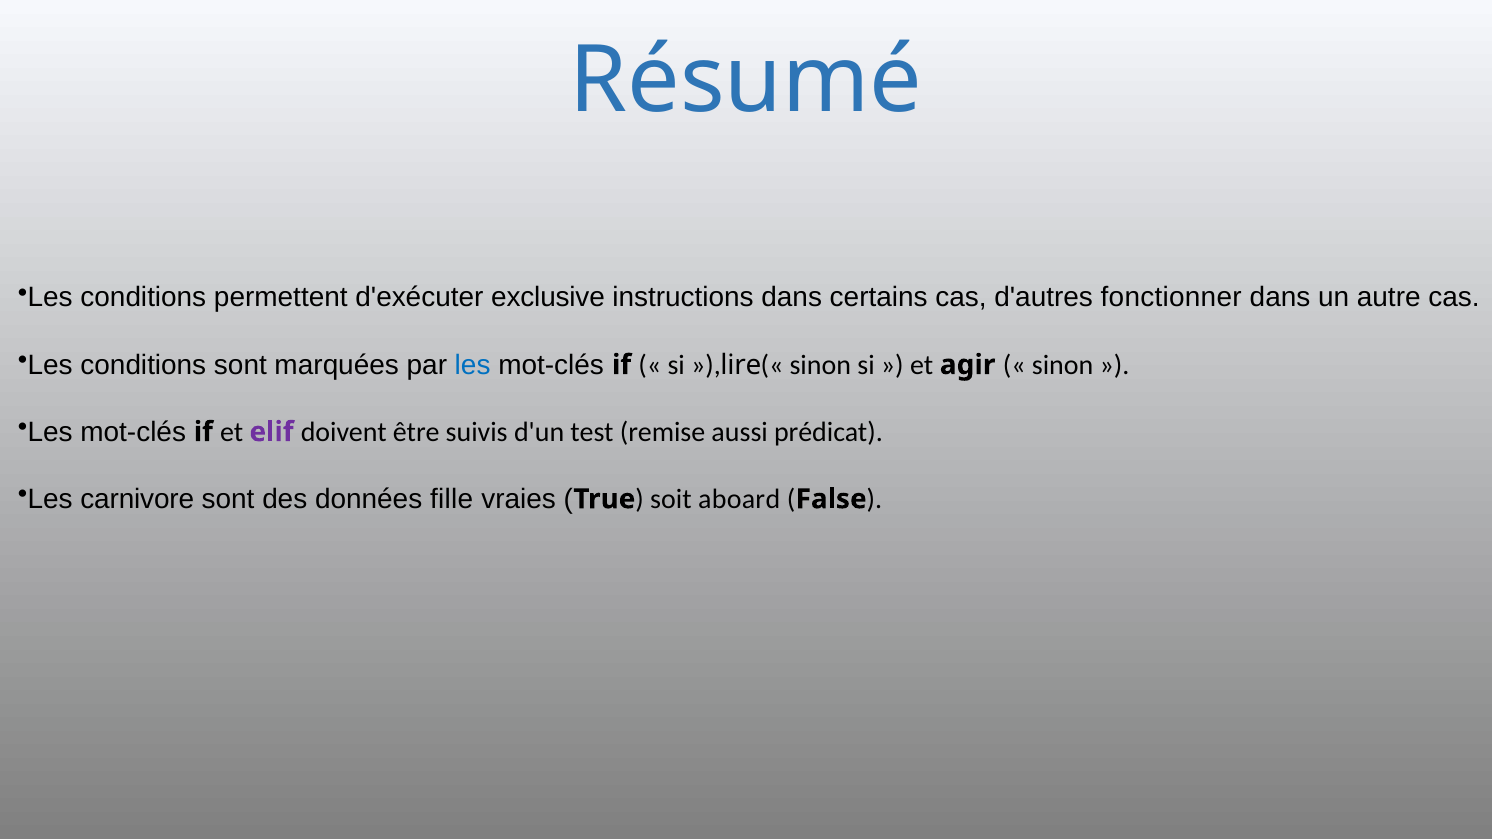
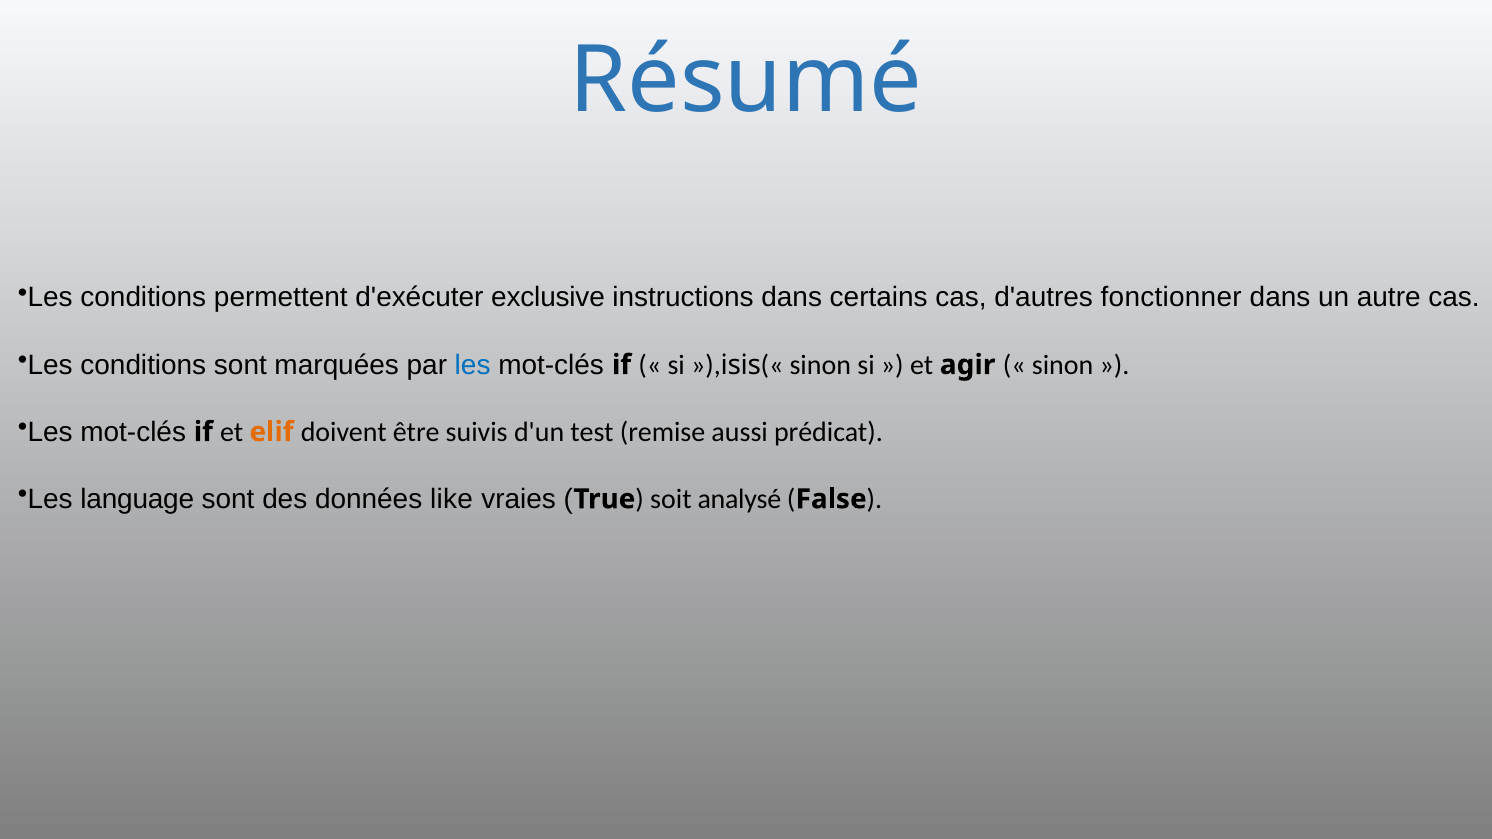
lire: lire -> isis (741, 365)
elif colour: purple -> orange (272, 432)
carnivore: carnivore -> language (137, 499)
fille: fille -> like (452, 499)
aboard: aboard -> analysé (739, 499)
